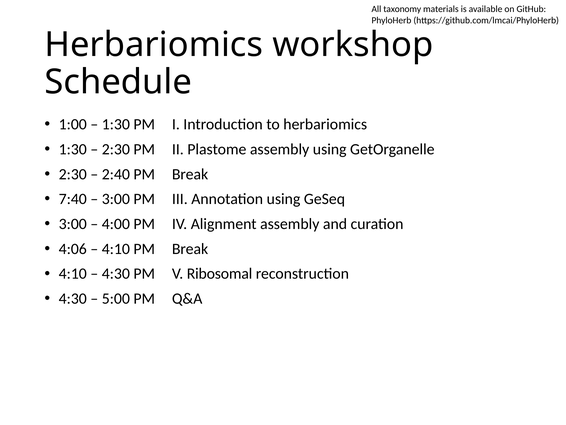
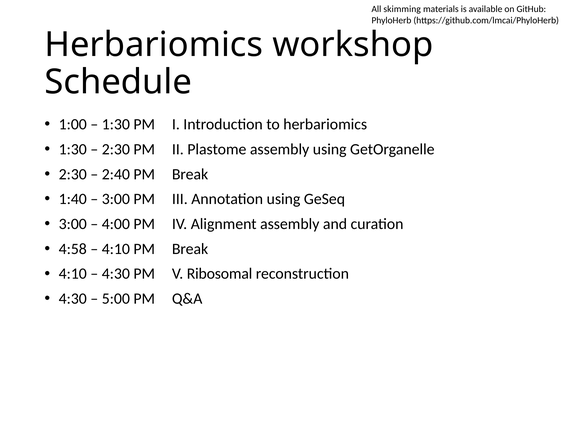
taxonomy: taxonomy -> skimming (402, 9)
7:40: 7:40 -> 1:40 (73, 199)
4:06: 4:06 -> 4:58 (73, 249)
